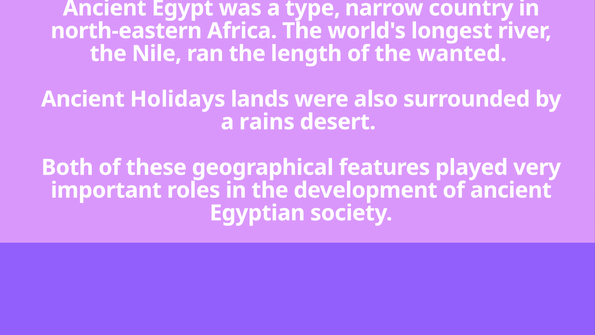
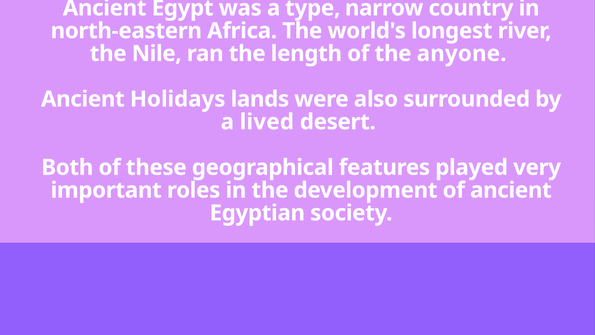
wanted: wanted -> anyone (462, 54)
rains: rains -> lived (267, 122)
